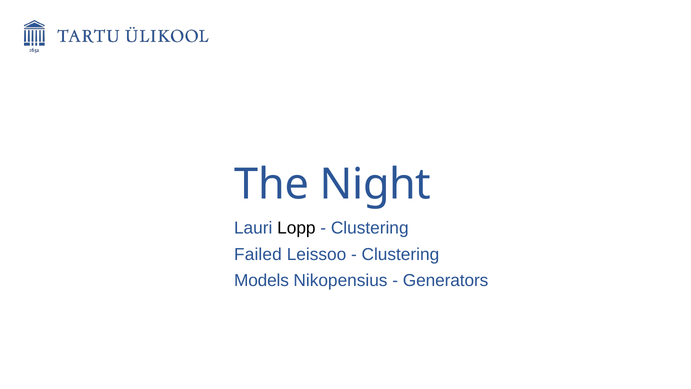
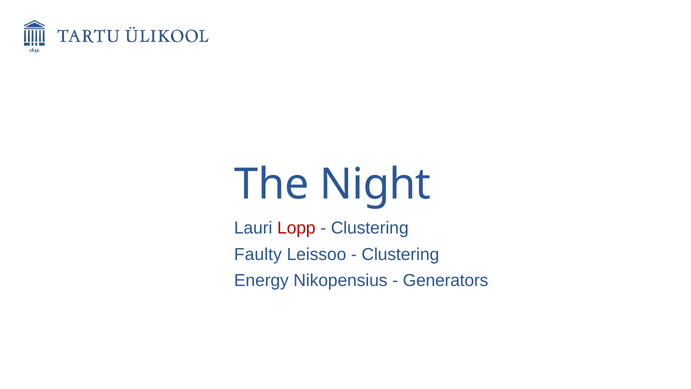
Lopp colour: black -> red (296, 228)
Failed: Failed -> Faulty (258, 254)
Models: Models -> Energy (261, 280)
